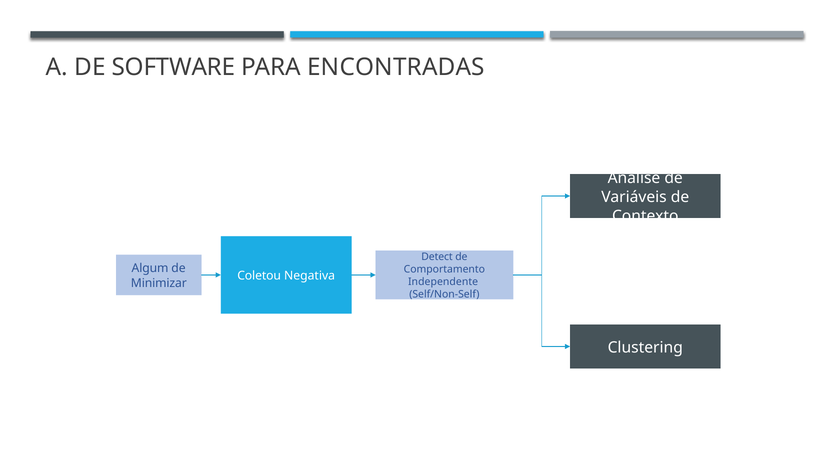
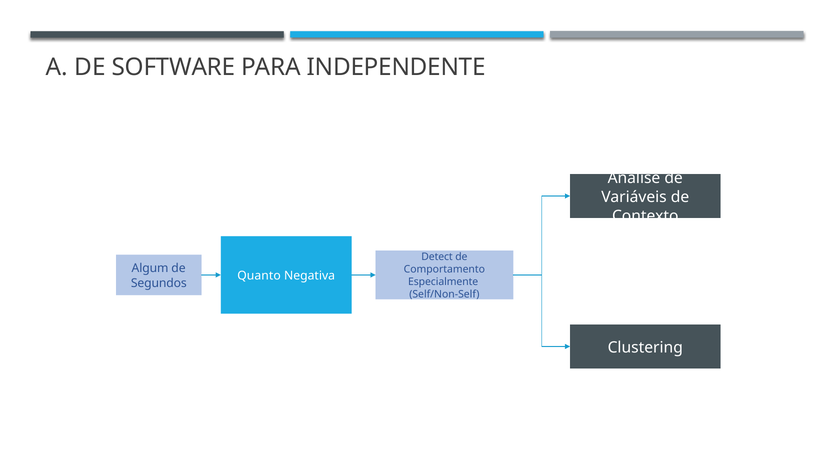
ENCONTRADAS: ENCONTRADAS -> INDEPENDENTE (396, 67)
Coletou: Coletou -> Quanto (259, 276)
Independente: Independente -> Especialmente (443, 282)
Minimizar: Minimizar -> Segundos (159, 283)
